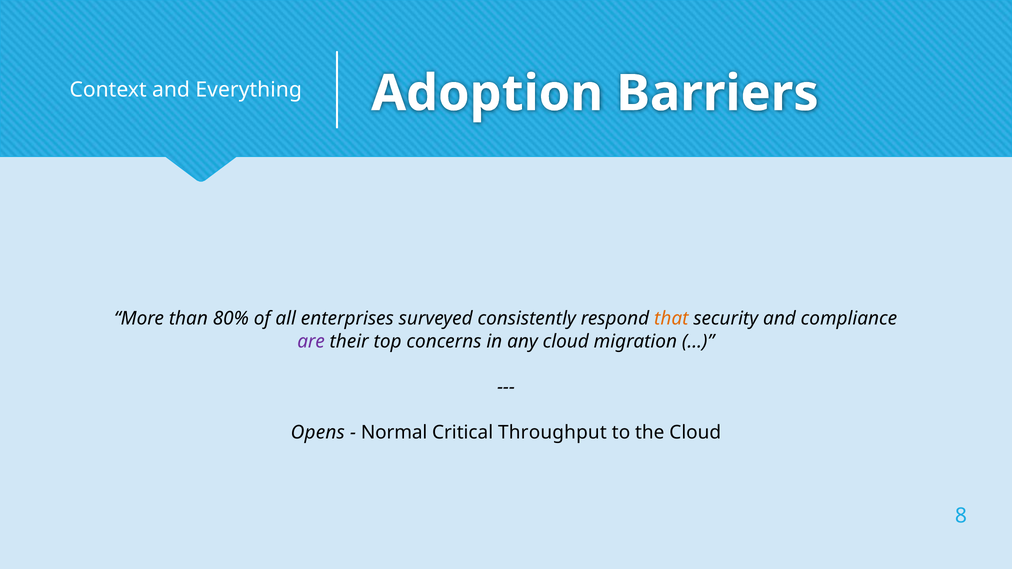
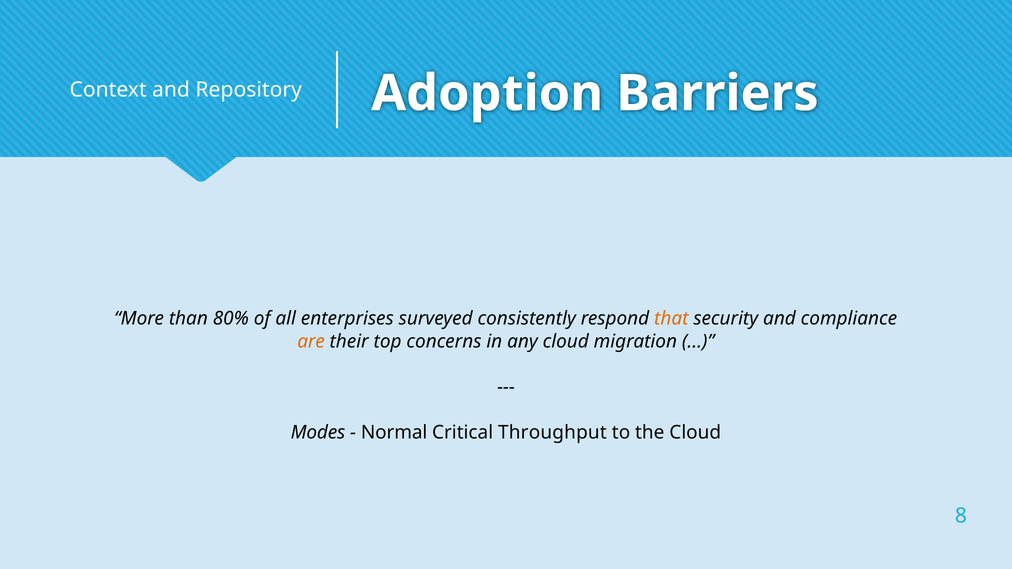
Everything: Everything -> Repository (249, 90)
are colour: purple -> orange (311, 341)
Opens: Opens -> Modes (318, 432)
